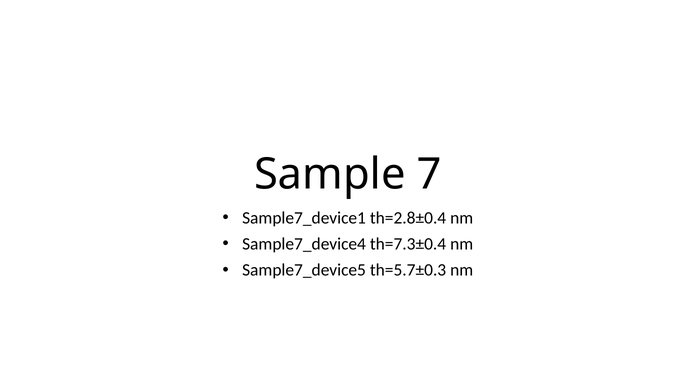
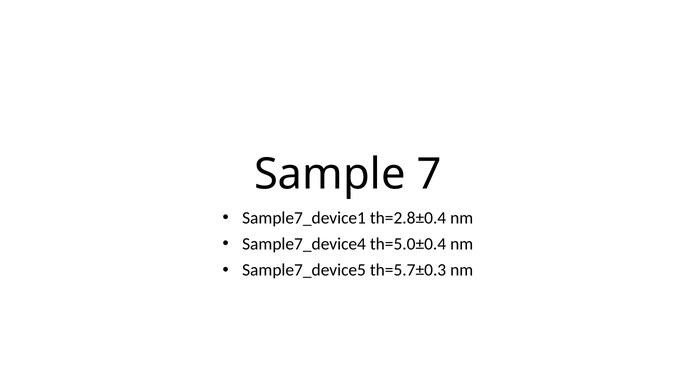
th=7.3±0.4: th=7.3±0.4 -> th=5.0±0.4 (408, 244)
